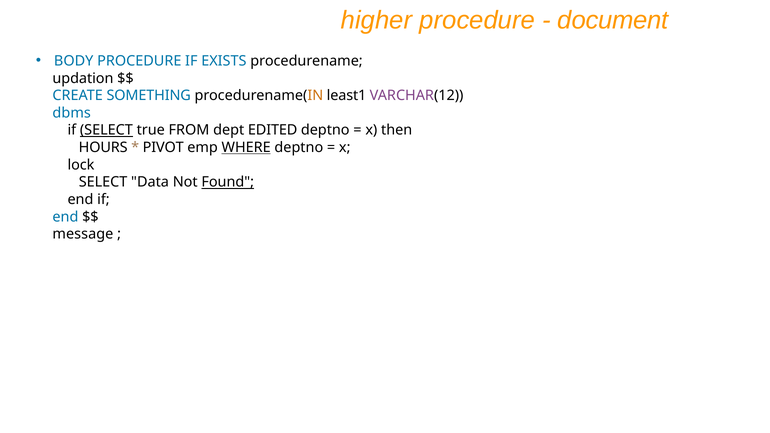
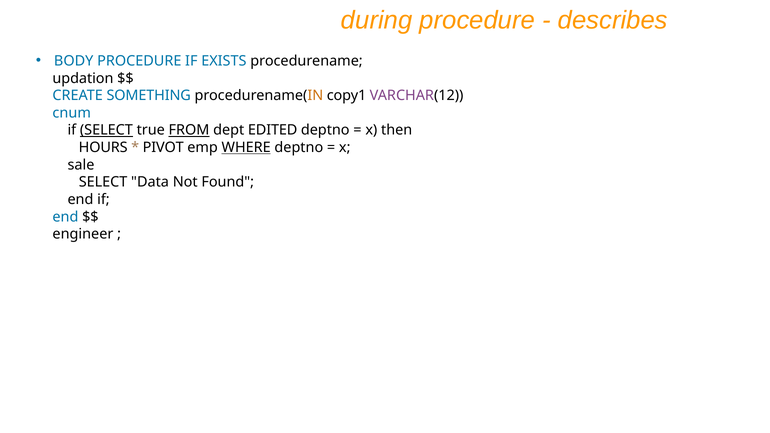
higher: higher -> during (377, 20)
document: document -> describes (613, 20)
least1: least1 -> copy1 (347, 96)
dbms: dbms -> cnum (72, 113)
FROM underline: none -> present (189, 130)
lock: lock -> sale (81, 165)
Found underline: present -> none (228, 182)
message: message -> engineer (83, 234)
